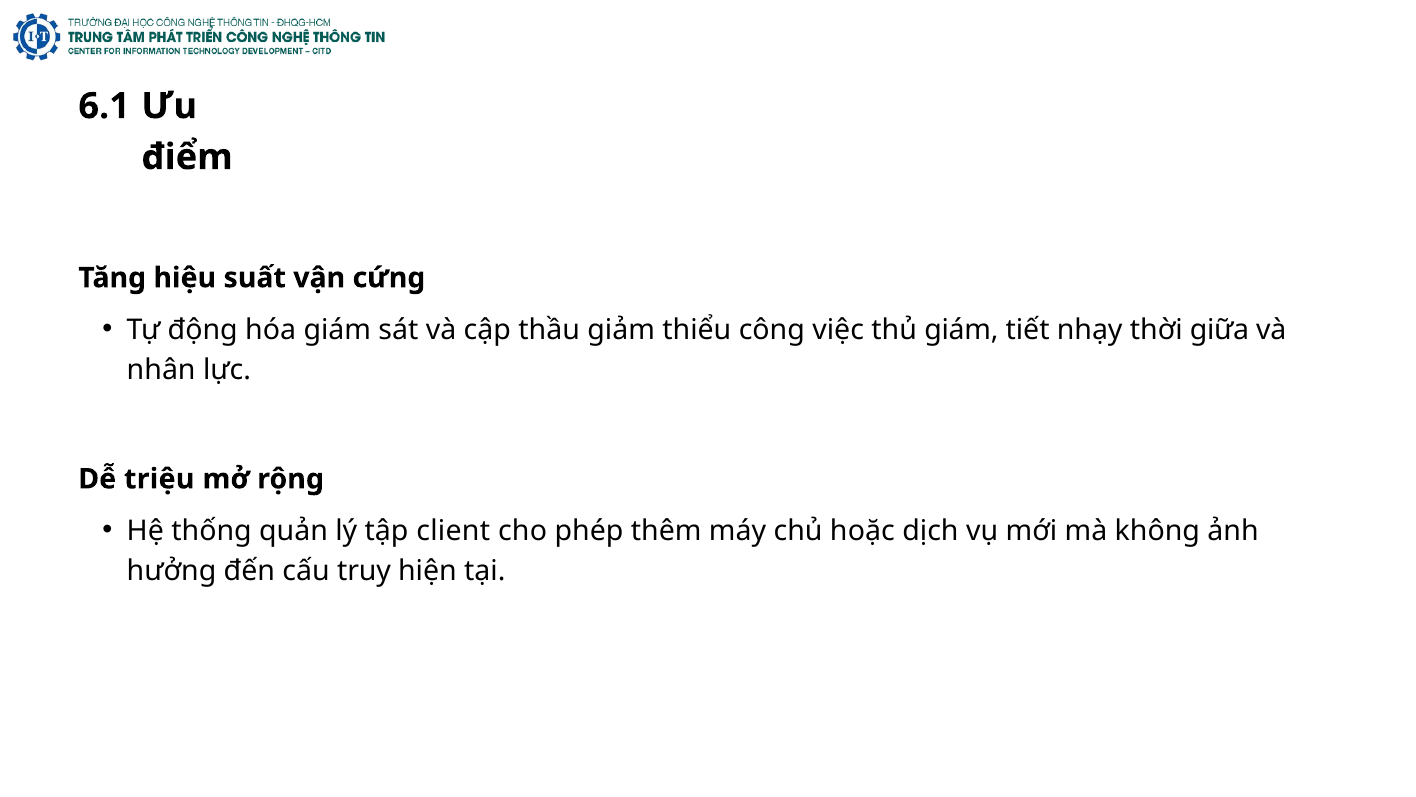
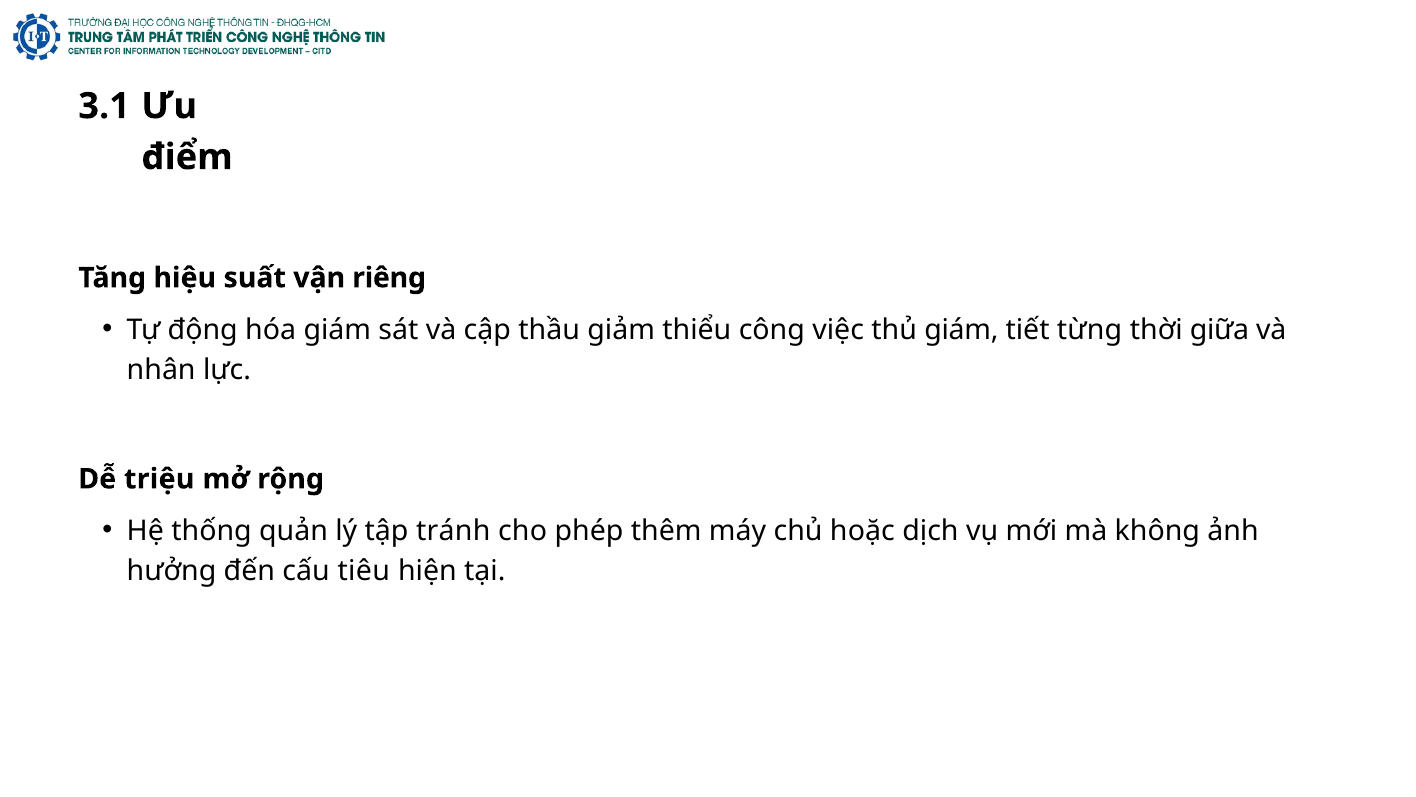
6.1: 6.1 -> 3.1 (104, 106)
cứng: cứng -> riêng (389, 278)
nhạy: nhạy -> từng (1090, 330)
client: client -> tránh (453, 531)
truy: truy -> tiêu (364, 571)
